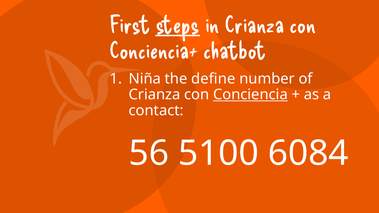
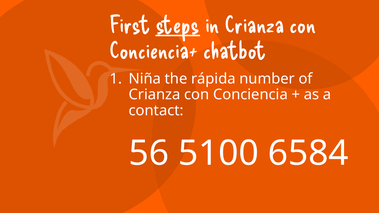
define: define -> rápida (213, 79)
Conciencia underline: present -> none (250, 95)
6084: 6084 -> 6584 (308, 153)
